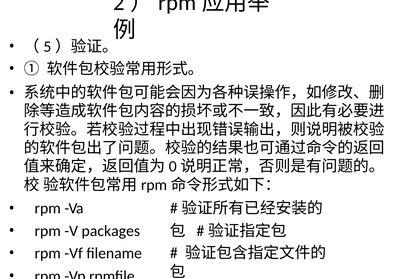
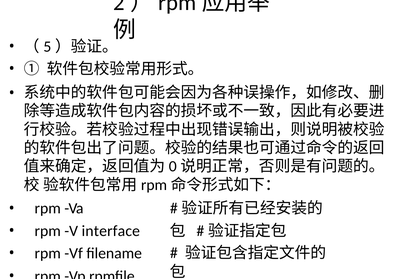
packages: packages -> interface (111, 231)
